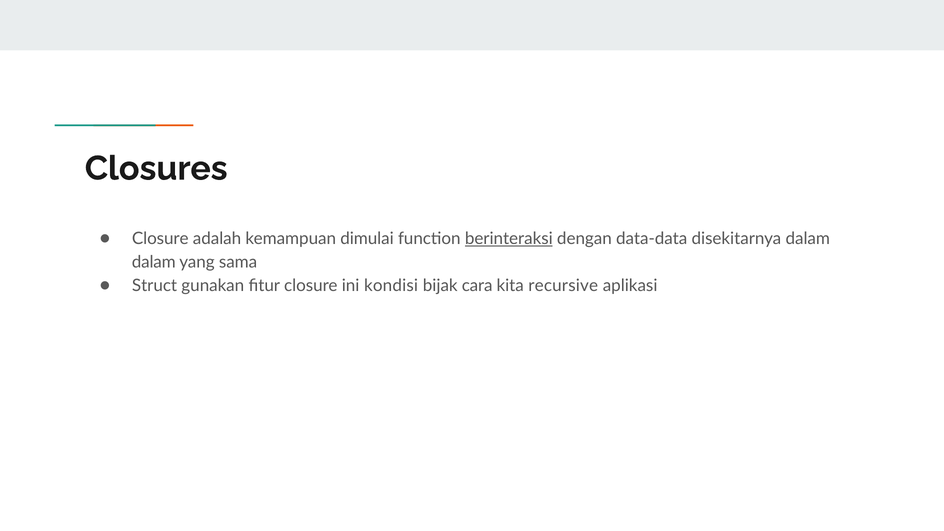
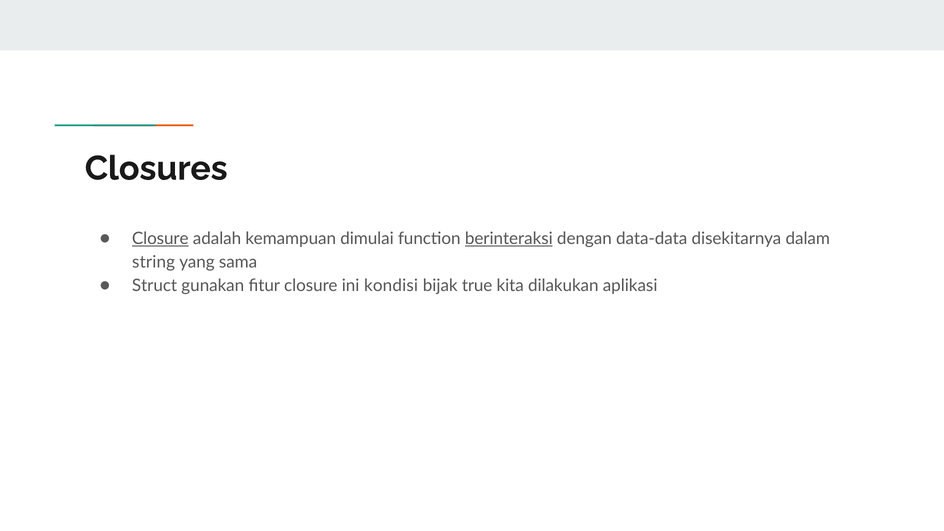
Closure underline: none -> present (160, 239)
dalam: dalam -> string (154, 262)
cara: cara -> true (477, 286)
recursive: recursive -> dilakukan (563, 286)
